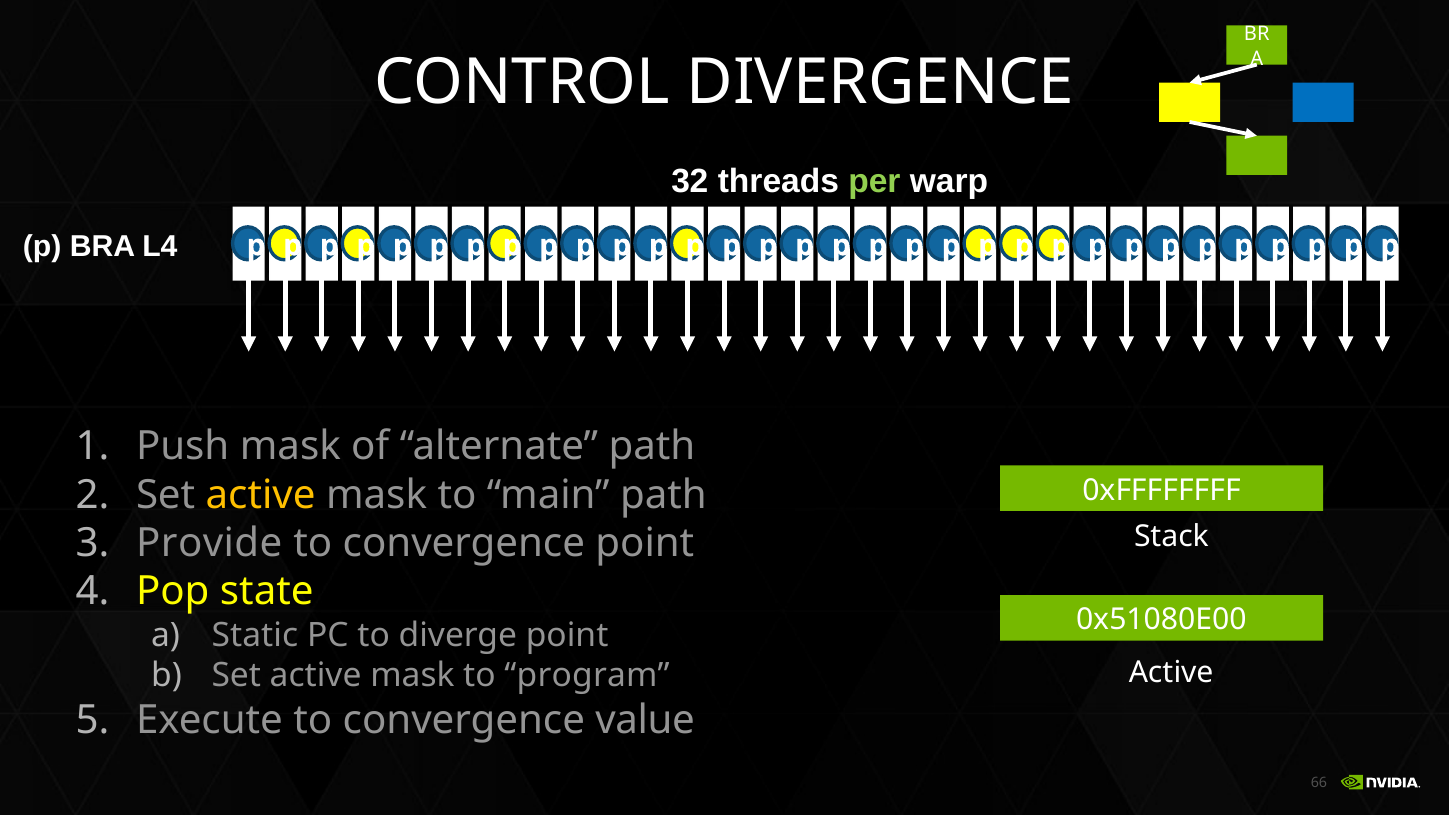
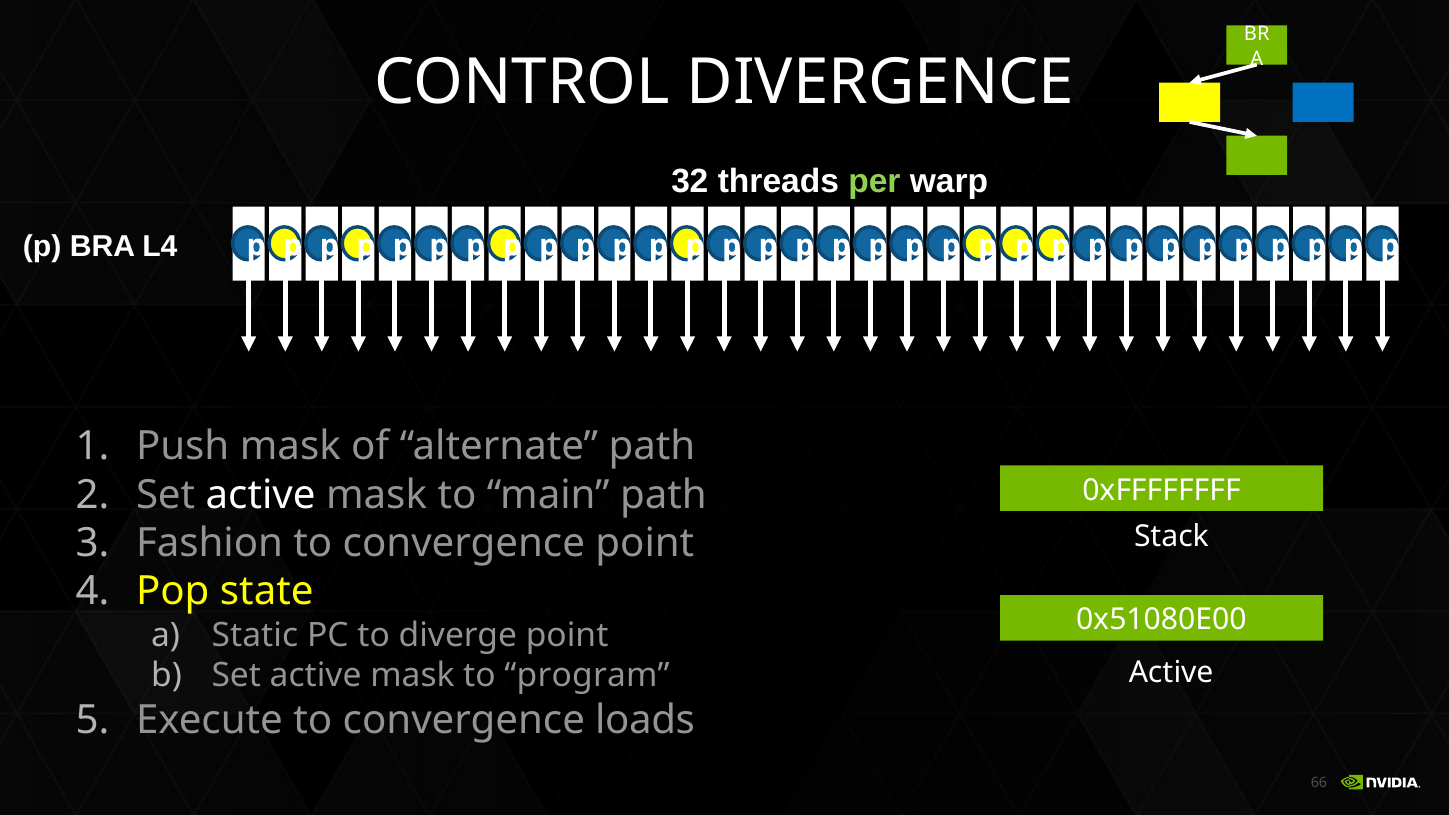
active colour: yellow -> white (261, 495)
Provide: Provide -> Fashion (209, 543)
value: value -> loads (645, 720)
